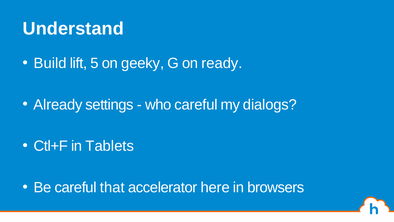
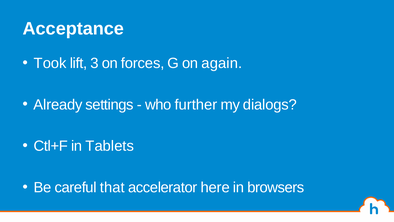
Understand: Understand -> Acceptance (73, 29)
Build: Build -> Took (50, 63)
5: 5 -> 3 (95, 63)
geeky: geeky -> forces (143, 63)
ready: ready -> again (222, 63)
who careful: careful -> further (196, 104)
